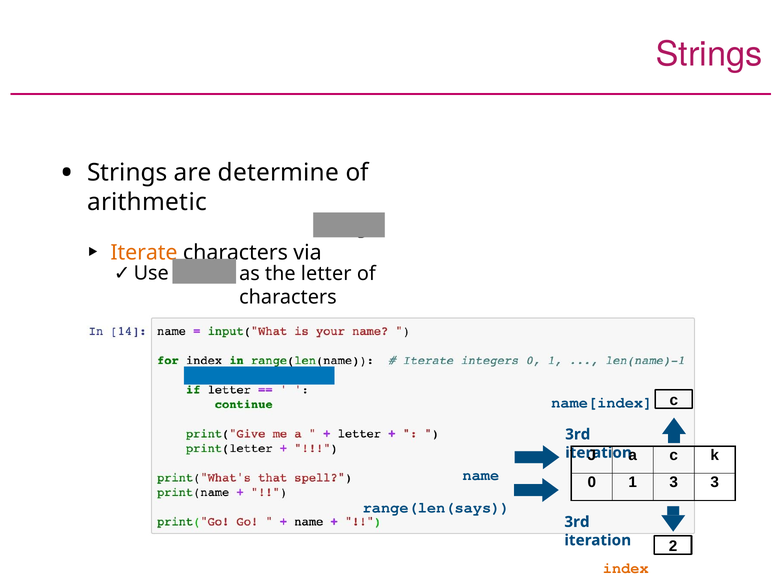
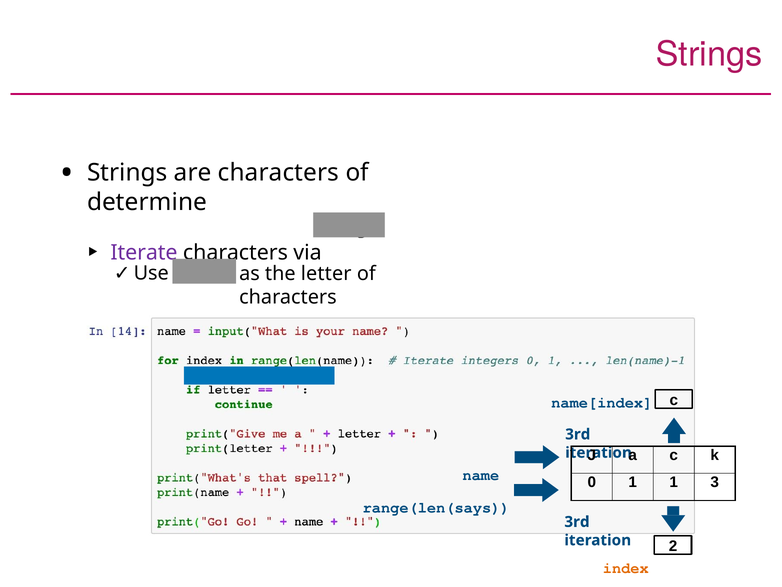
are determine: determine -> characters (279, 173)
arithmetic: arithmetic -> determine (147, 202)
Iterate colour: orange -> purple (144, 253)
1 3: 3 -> 1 (674, 482)
